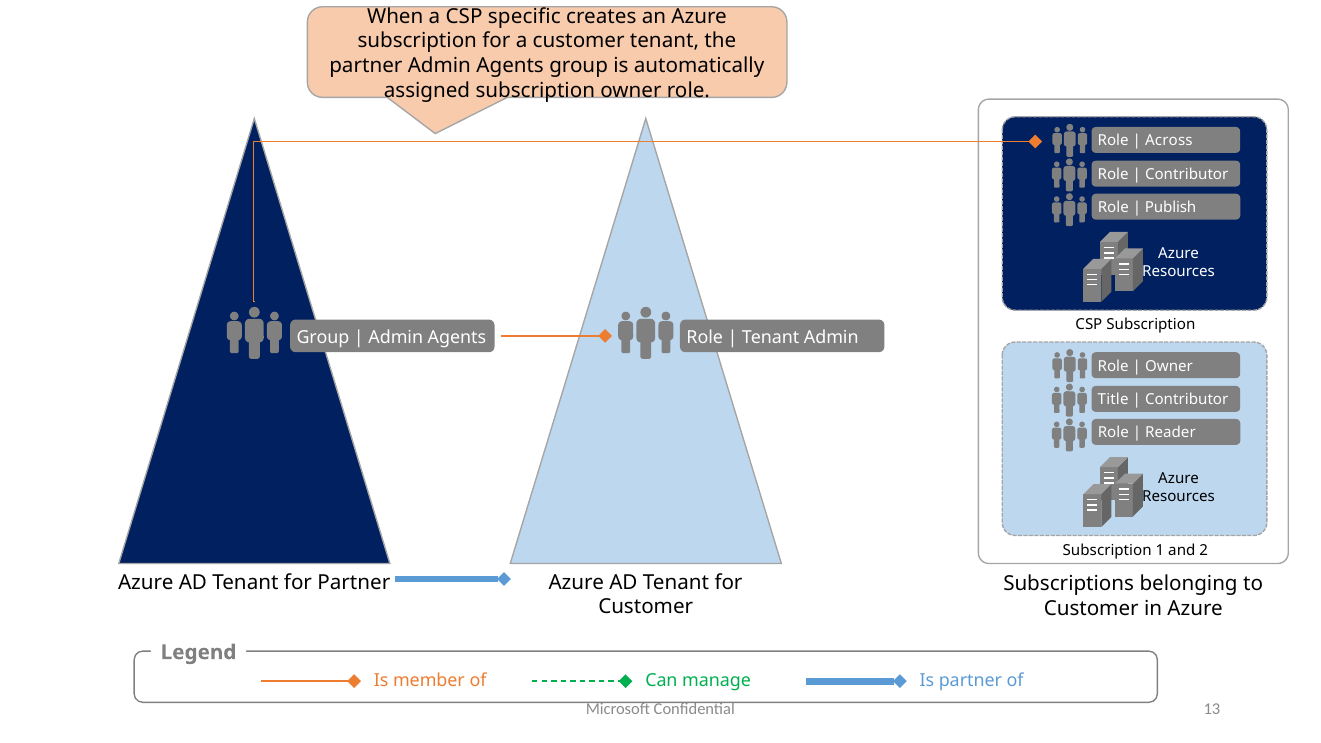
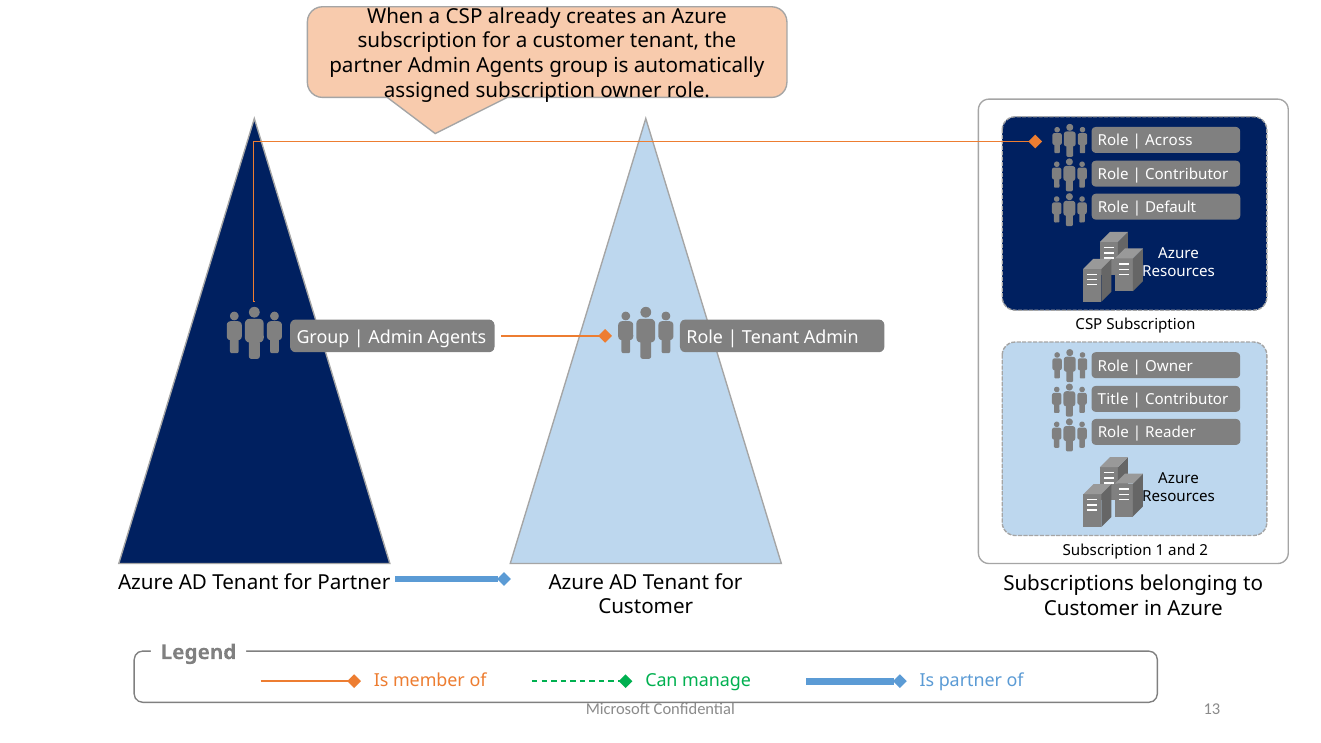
specific: specific -> already (524, 16)
Publish: Publish -> Default (1171, 208)
